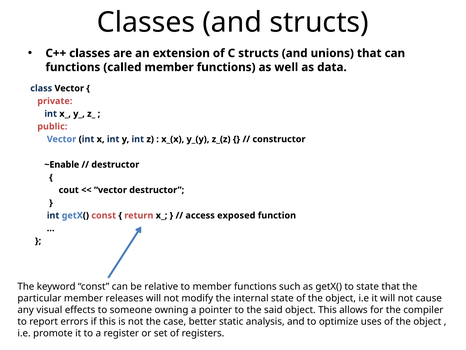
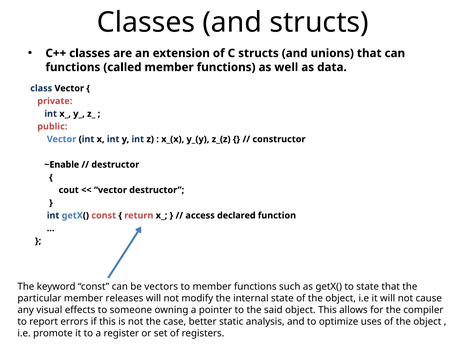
exposed: exposed -> declared (236, 215)
relative: relative -> vectors (161, 286)
